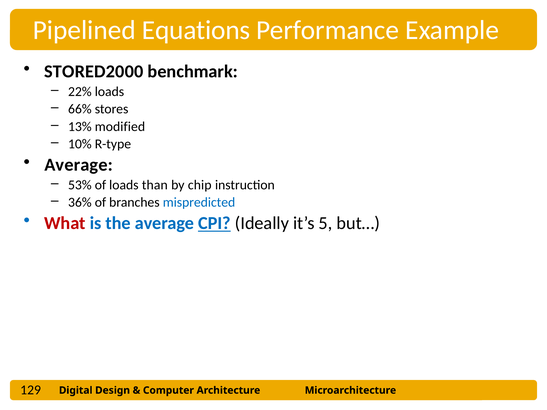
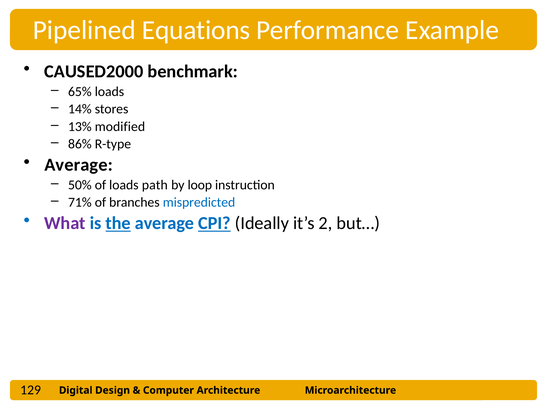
STORED2000: STORED2000 -> CAUSED2000 (94, 72)
22%: 22% -> 65% (80, 92)
66%: 66% -> 14% (80, 109)
10%: 10% -> 86% (80, 144)
53%: 53% -> 50% (80, 185)
than: than -> path (155, 185)
chip: chip -> loop (200, 185)
36%: 36% -> 71% (80, 203)
What colour: red -> purple (65, 223)
the underline: none -> present (118, 223)
it’s 5: 5 -> 2 (326, 223)
